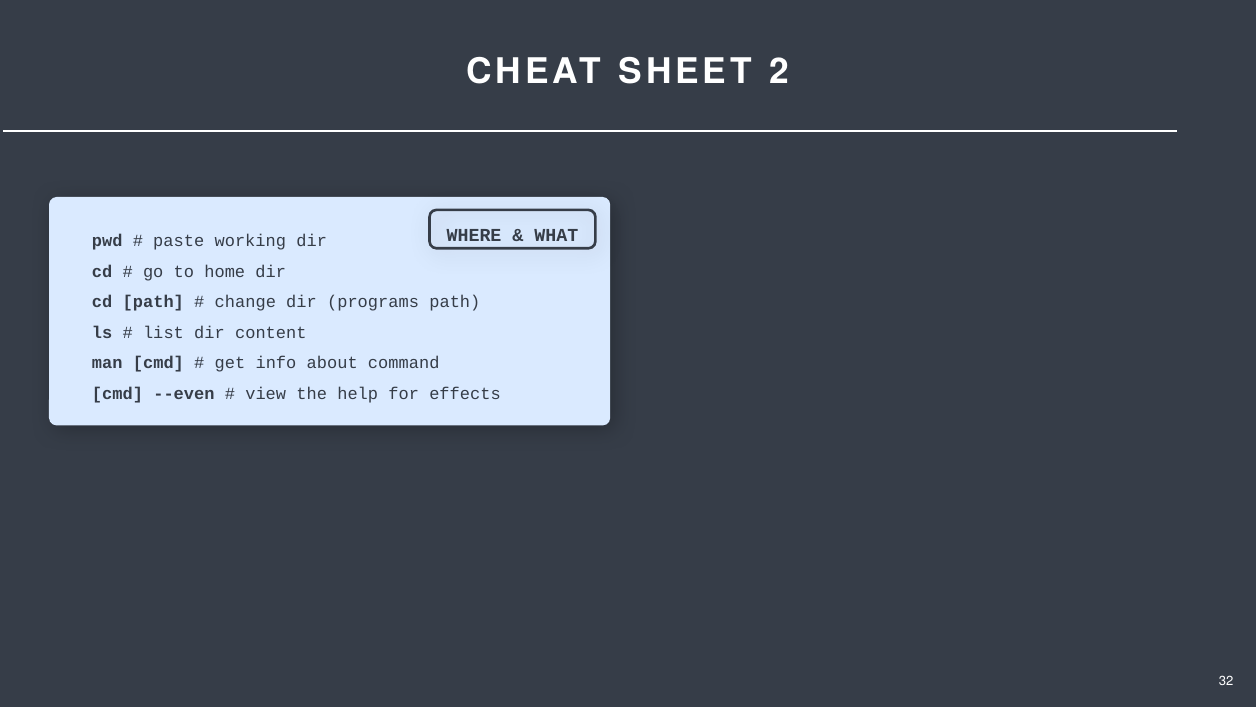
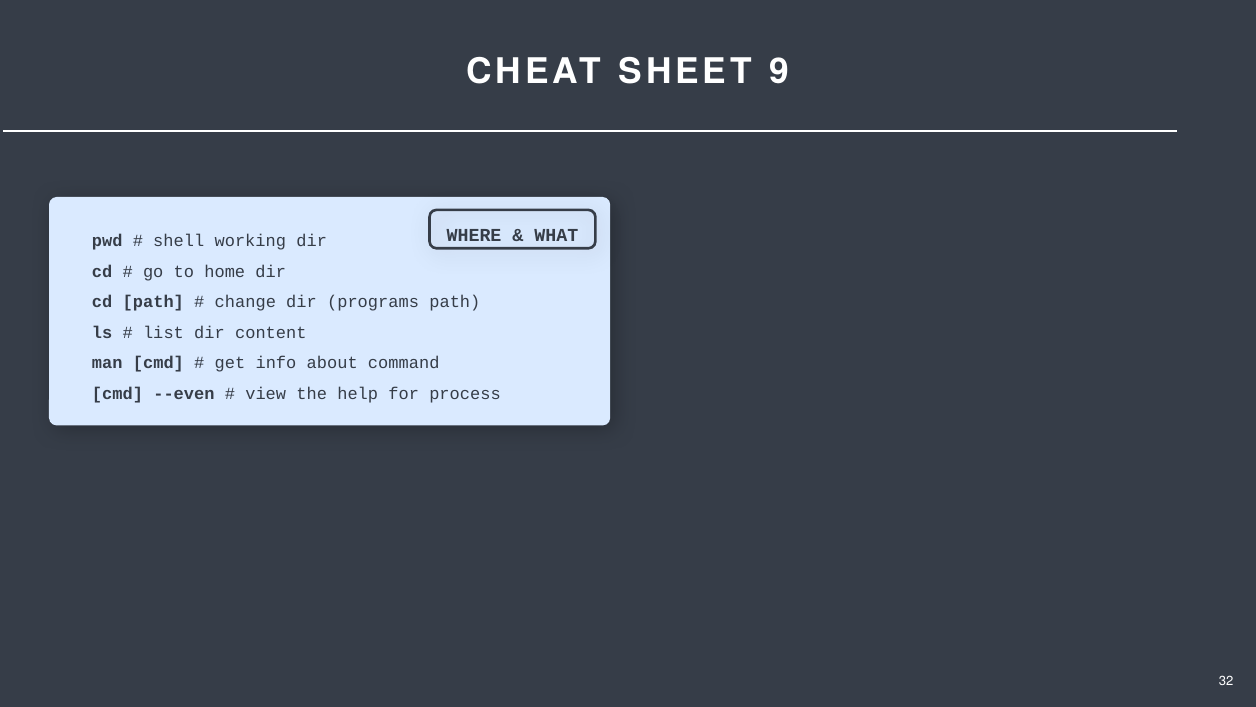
2: 2 -> 9 (779, 72)
paste: paste -> shell (179, 241)
effects: effects -> process (465, 394)
